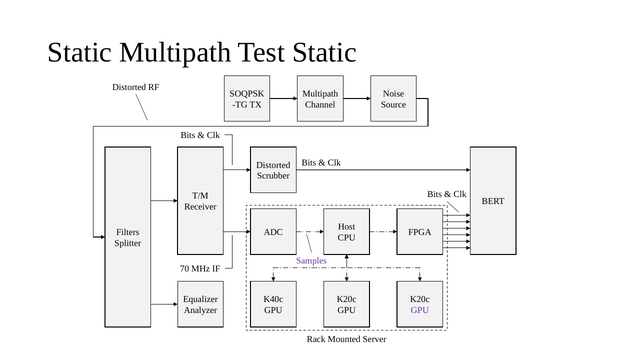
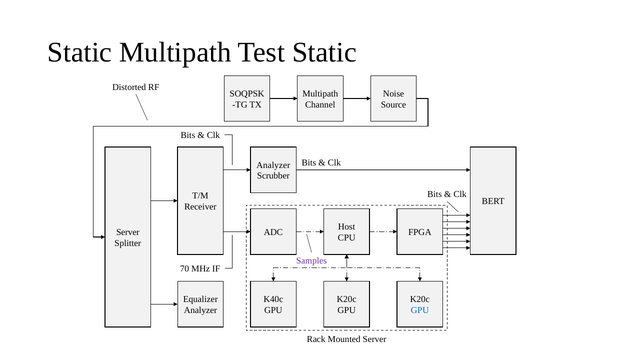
Distorted: Distorted -> Analyzer (273, 165)
Filters: Filters -> Server (128, 232)
GPU colour: purple -> blue (420, 311)
